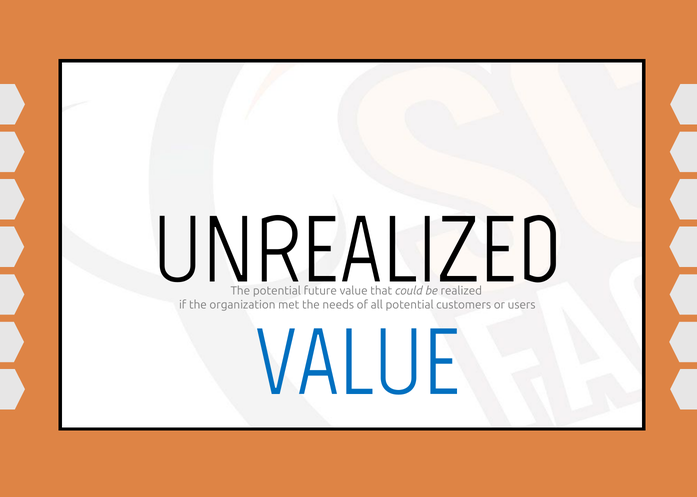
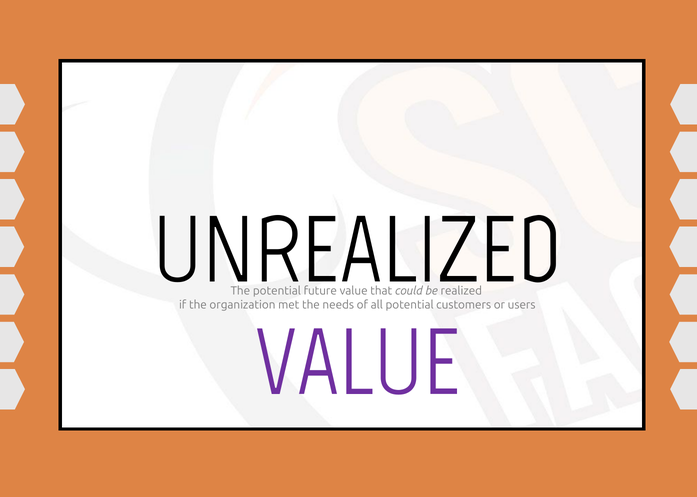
VALUE colour: blue -> purple (358, 363)
